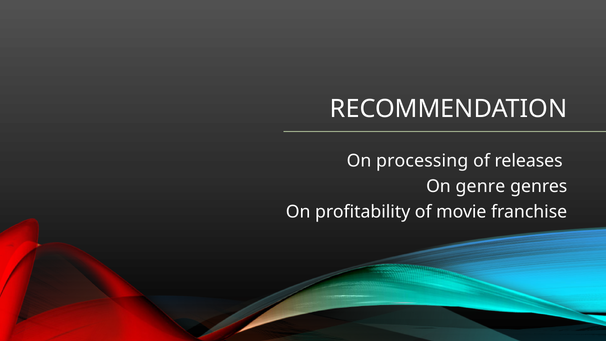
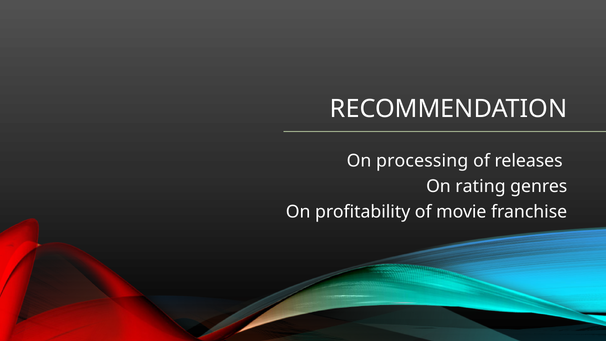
genre: genre -> rating (481, 186)
